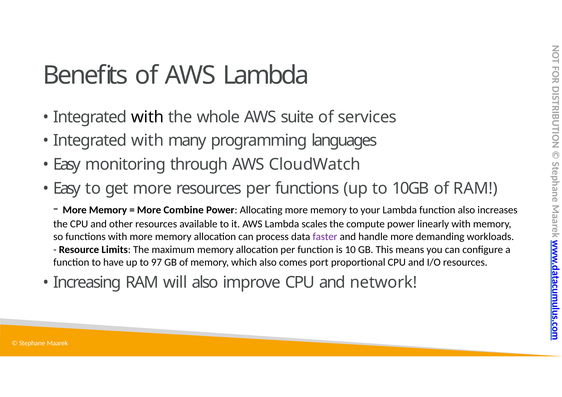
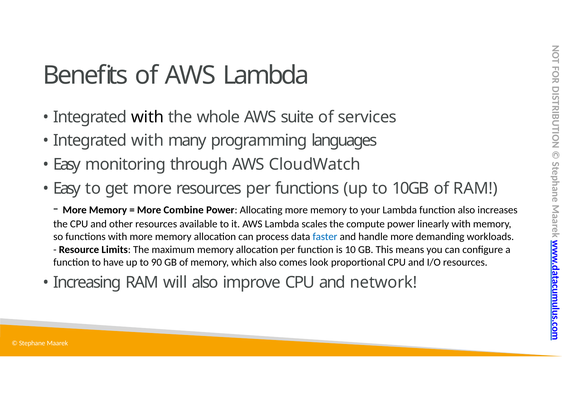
faster colour: purple -> blue (325, 237)
97: 97 -> 90 (157, 263)
port: port -> look (319, 263)
